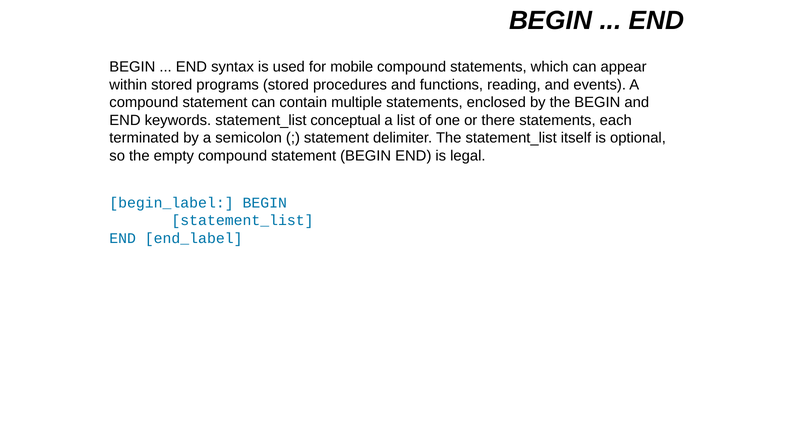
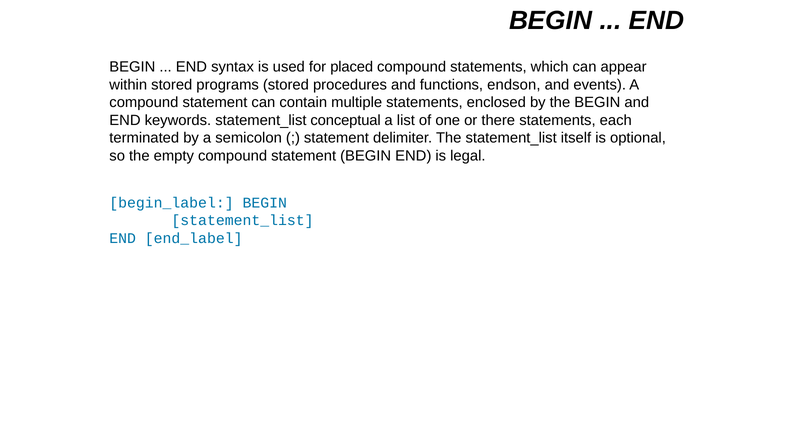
mobile: mobile -> placed (352, 67)
reading: reading -> endson (514, 85)
